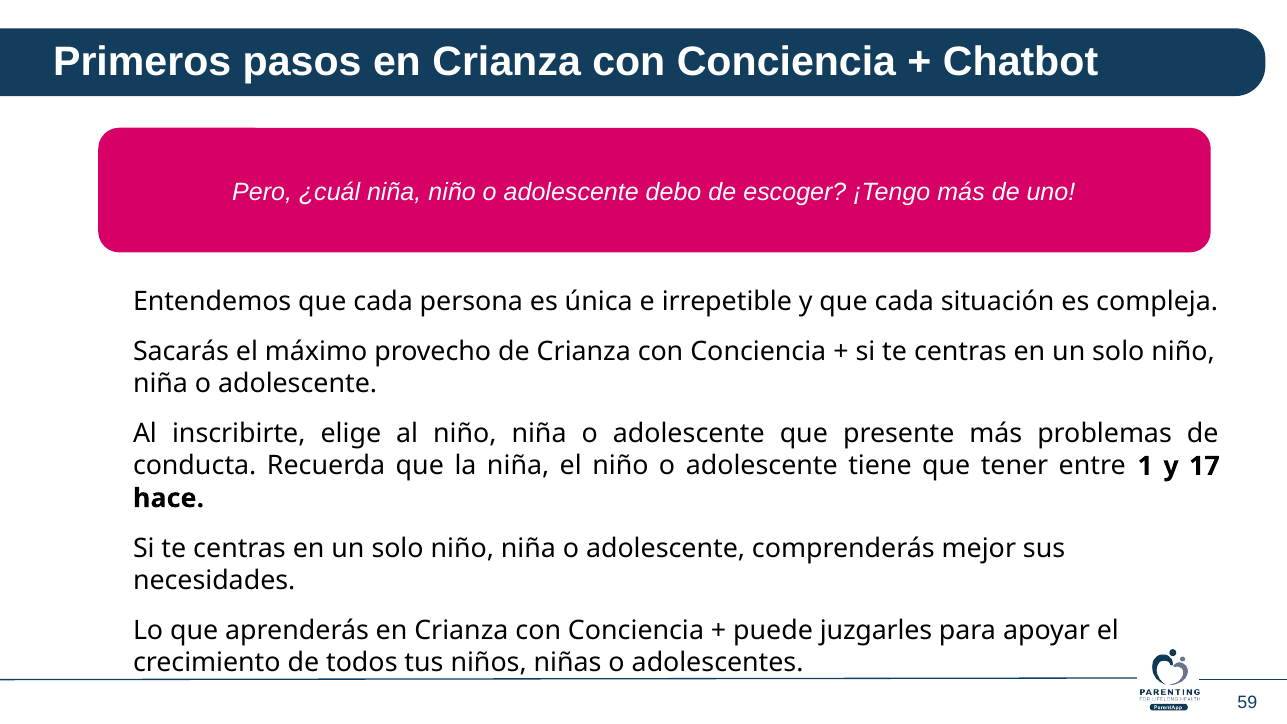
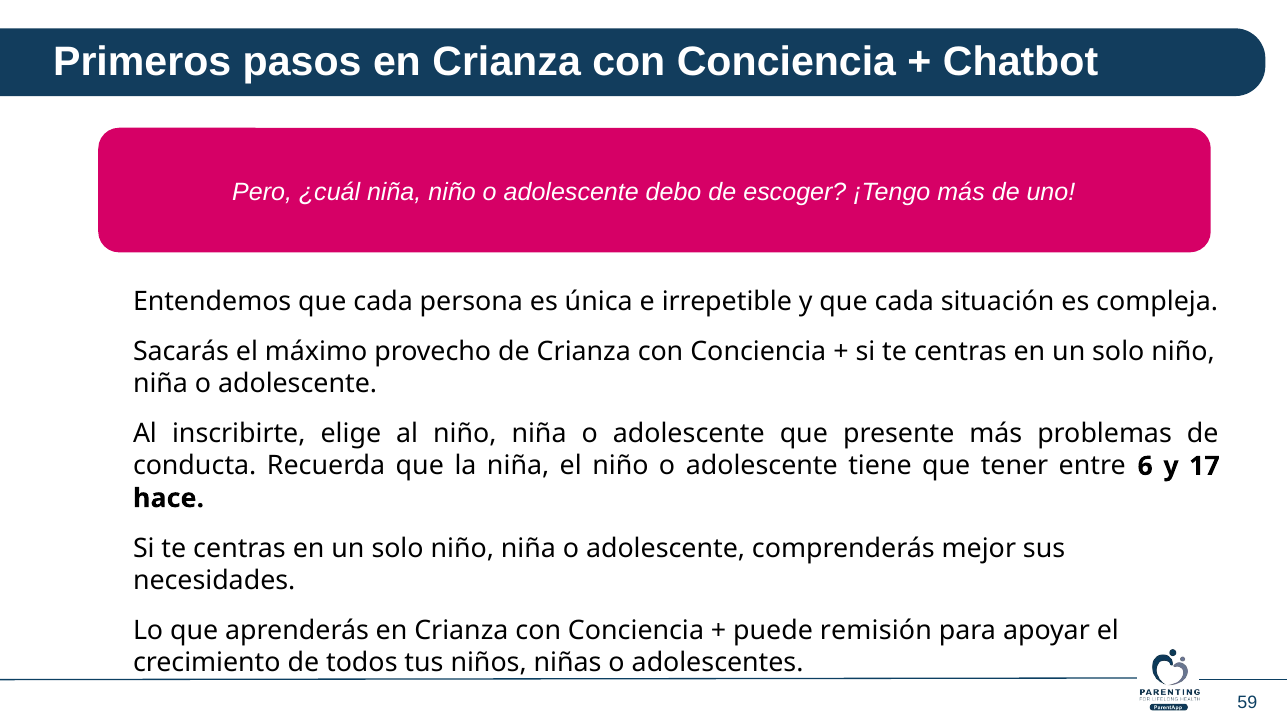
1: 1 -> 6 (1145, 466)
juzgarles: juzgarles -> remisión (876, 631)
